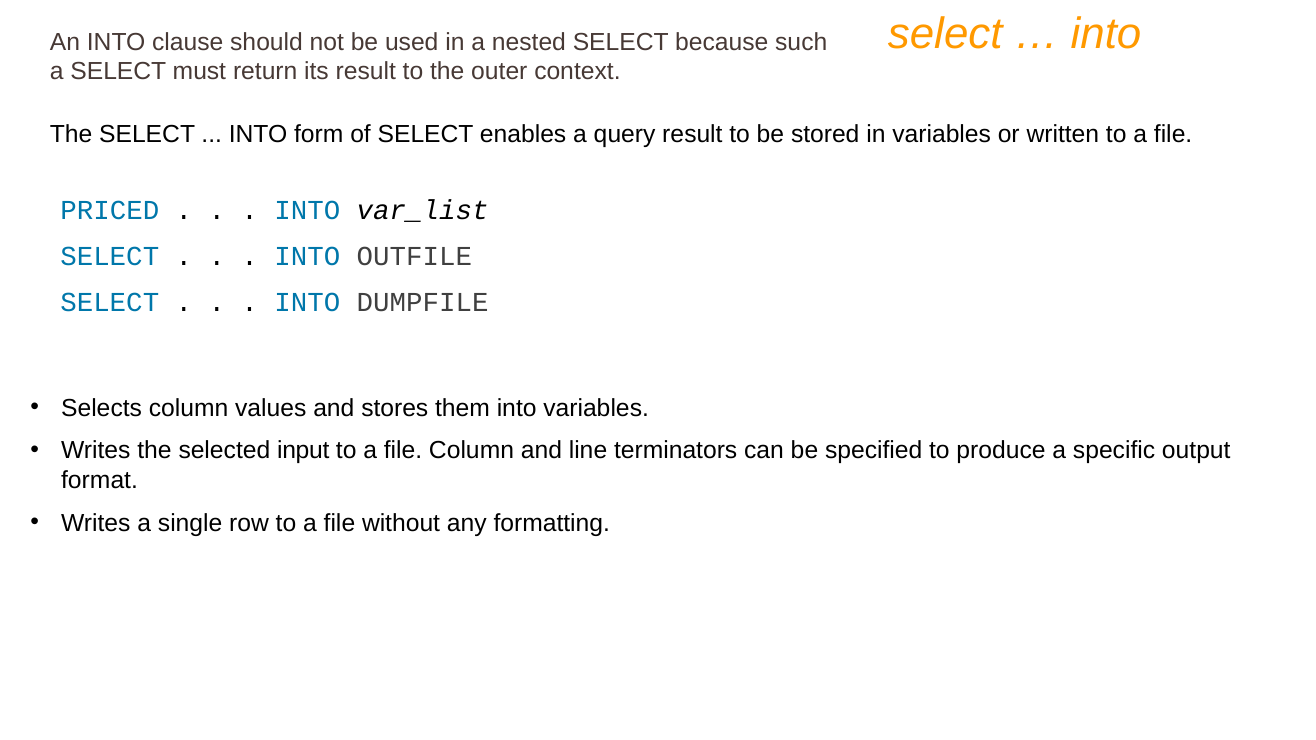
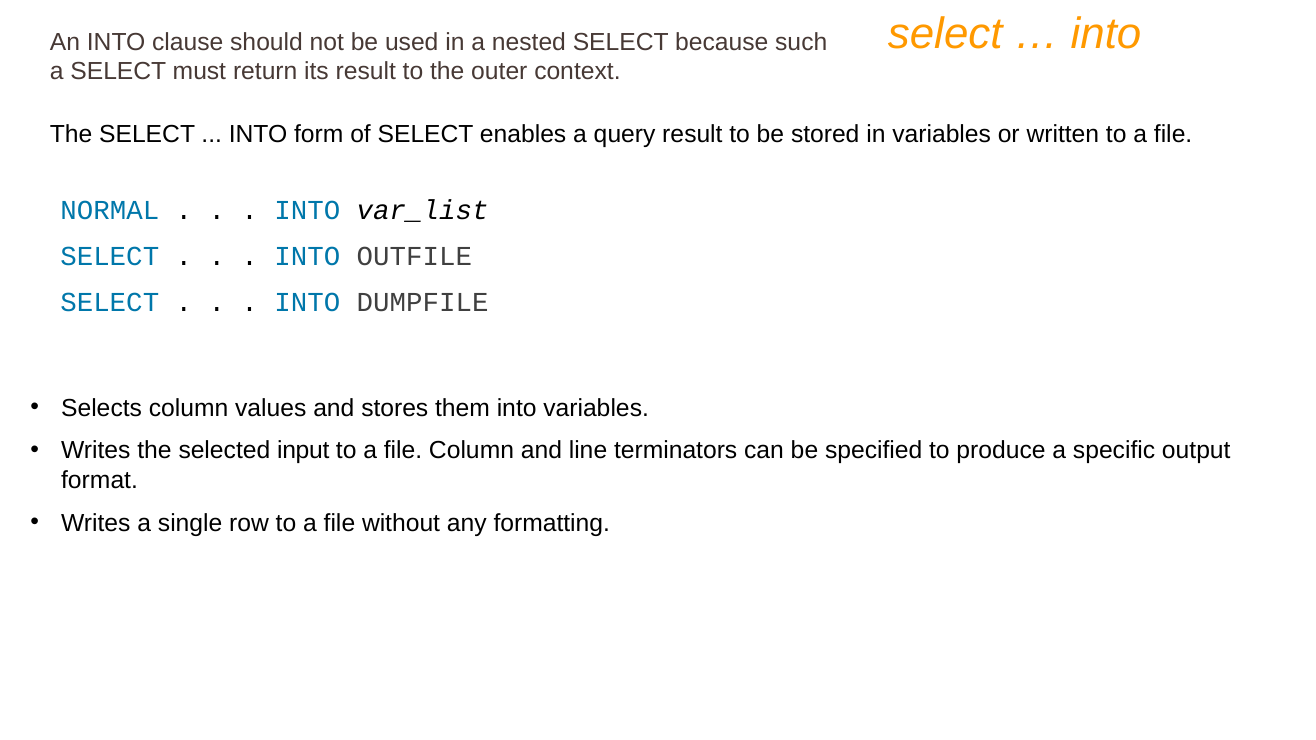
PRICED: PRICED -> NORMAL (110, 211)
